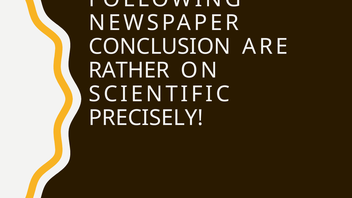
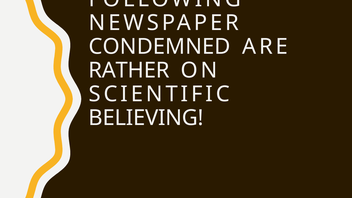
CONCLUSION: CONCLUSION -> CONDEMNED (160, 47)
PRECISELY: PRECISELY -> BELIEVING (146, 118)
